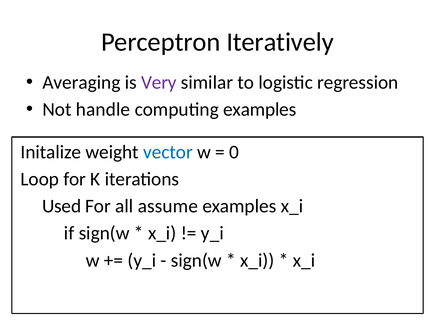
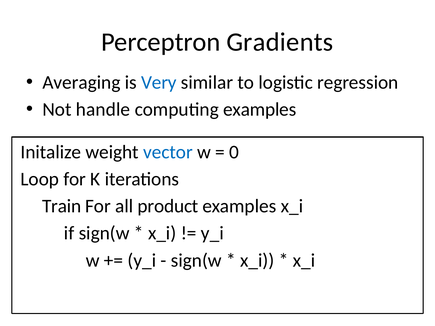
Iteratively: Iteratively -> Gradients (280, 42)
Very colour: purple -> blue (159, 83)
Used: Used -> Train (62, 206)
assume: assume -> product (168, 206)
